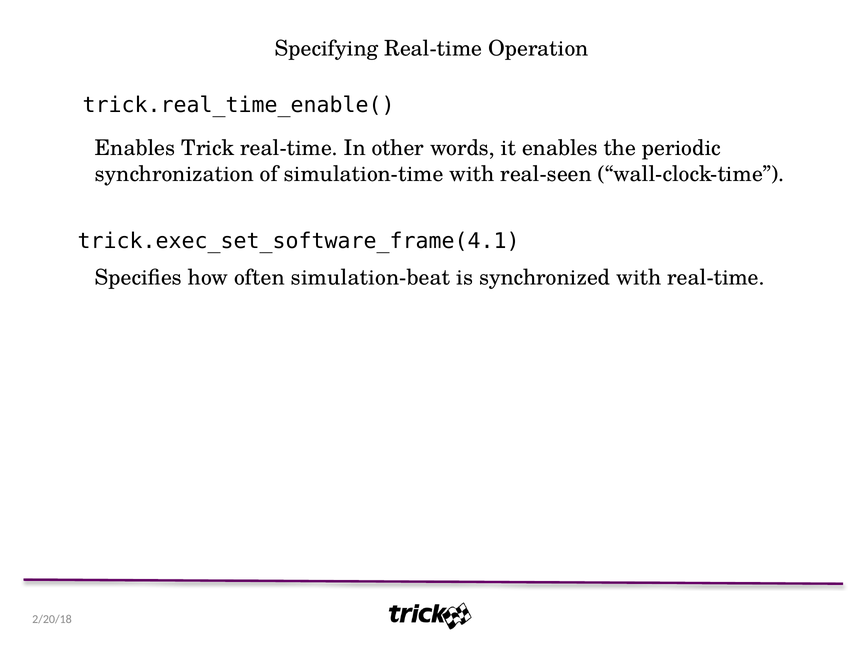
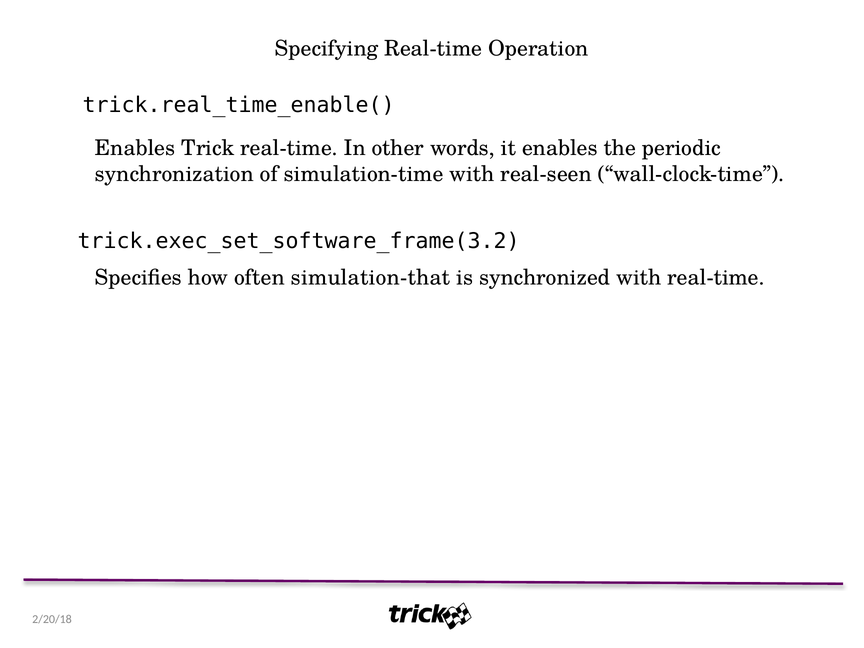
trick.exec_set_software_frame(4.1: trick.exec_set_software_frame(4.1 -> trick.exec_set_software_frame(3.2 (299, 241)
simulation-beat: simulation-beat -> simulation-that (371, 278)
